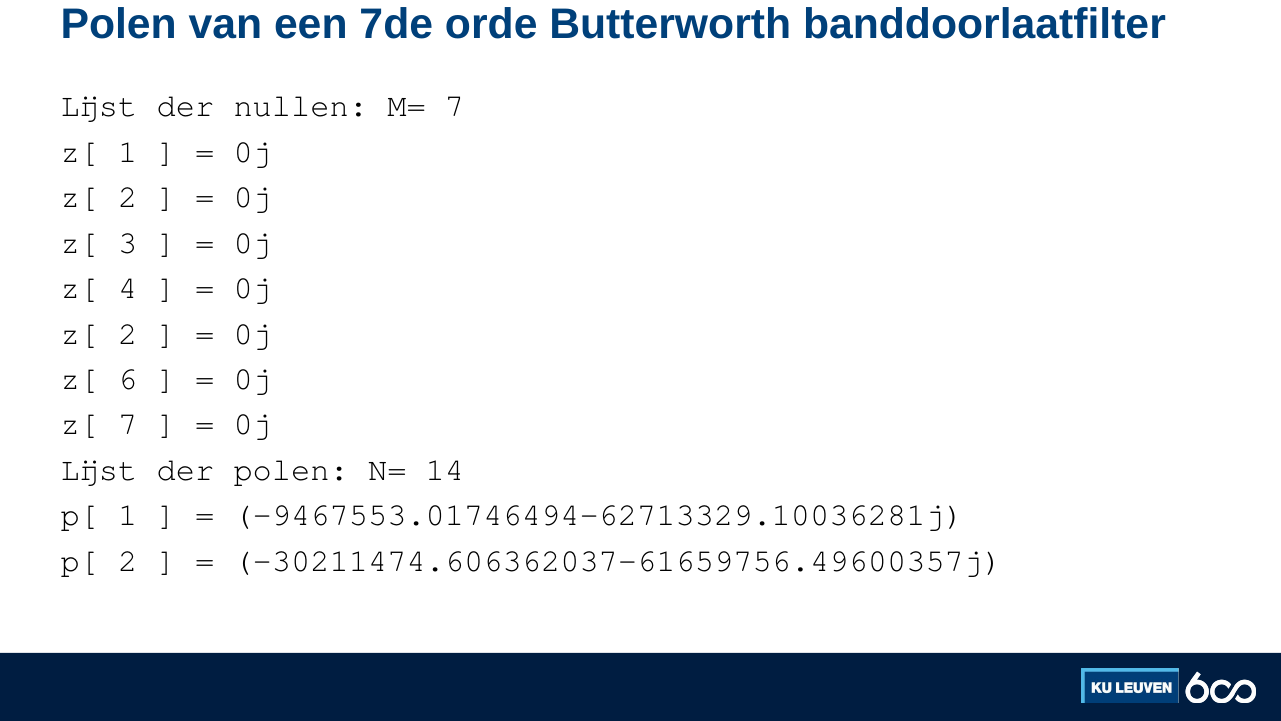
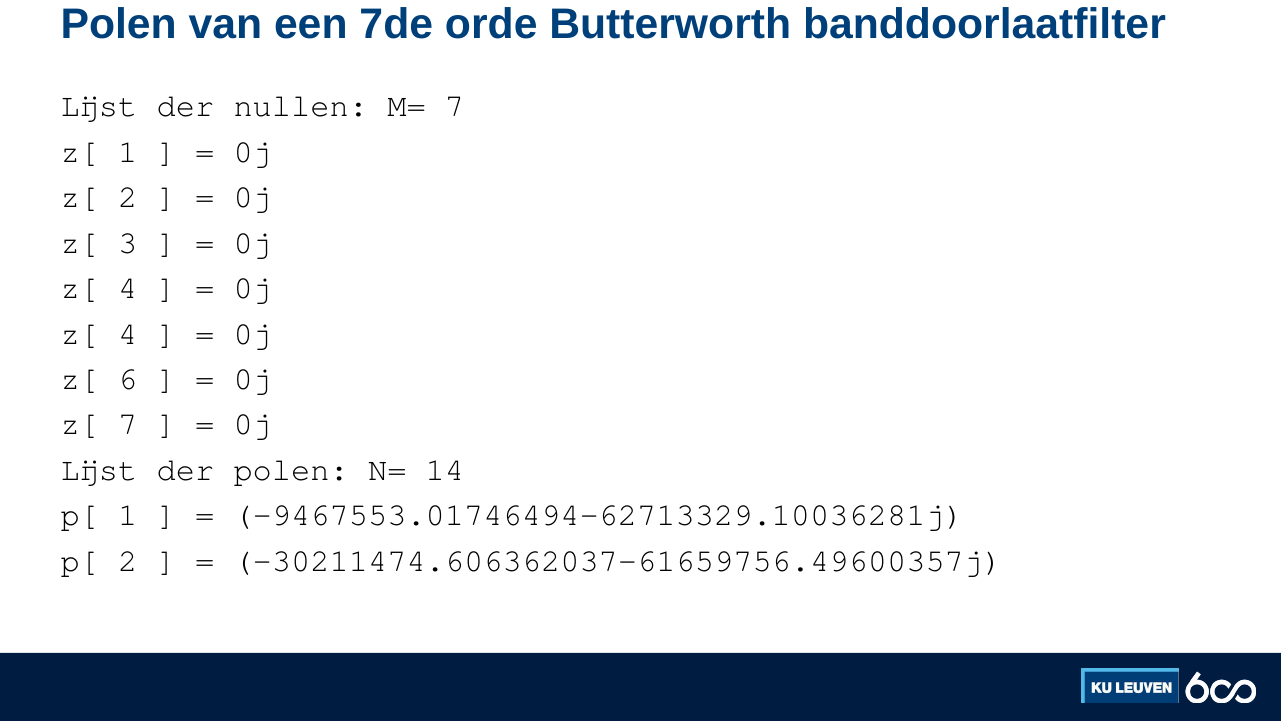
2: 2 -> 4 (128, 333)
